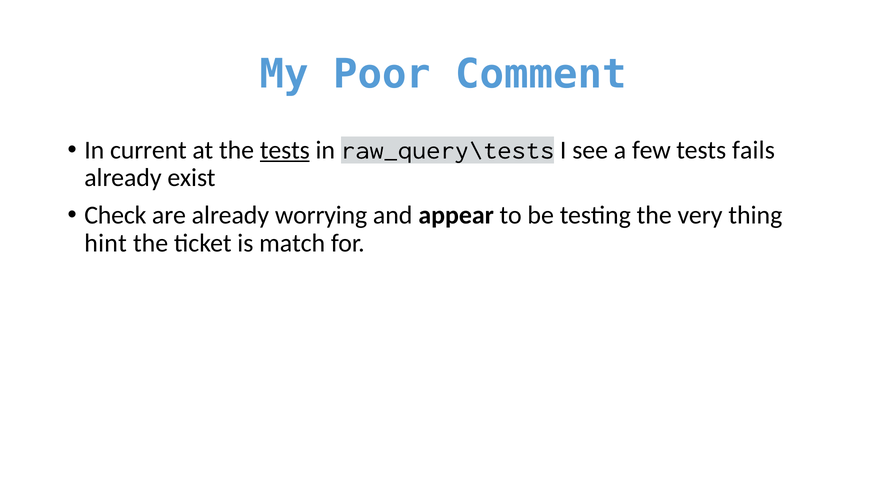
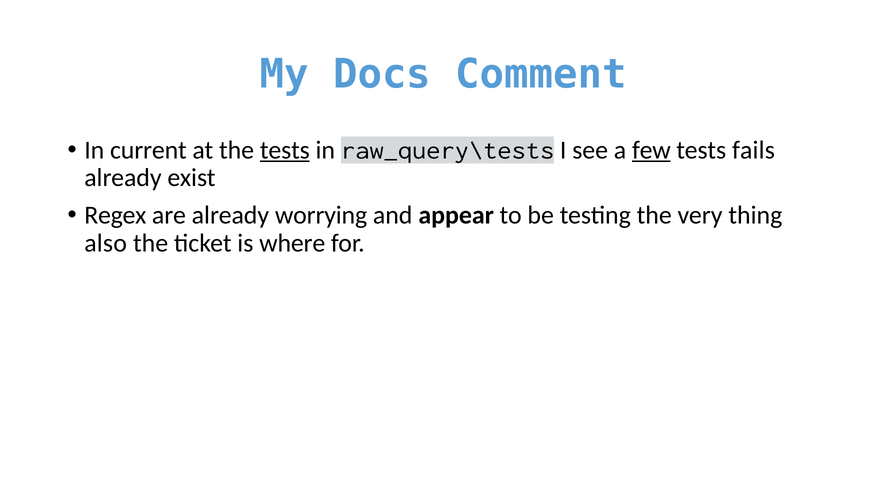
Poor: Poor -> Docs (382, 75)
few underline: none -> present (651, 150)
Check: Check -> Regex (115, 215)
hint: hint -> also (106, 243)
match: match -> where (292, 243)
